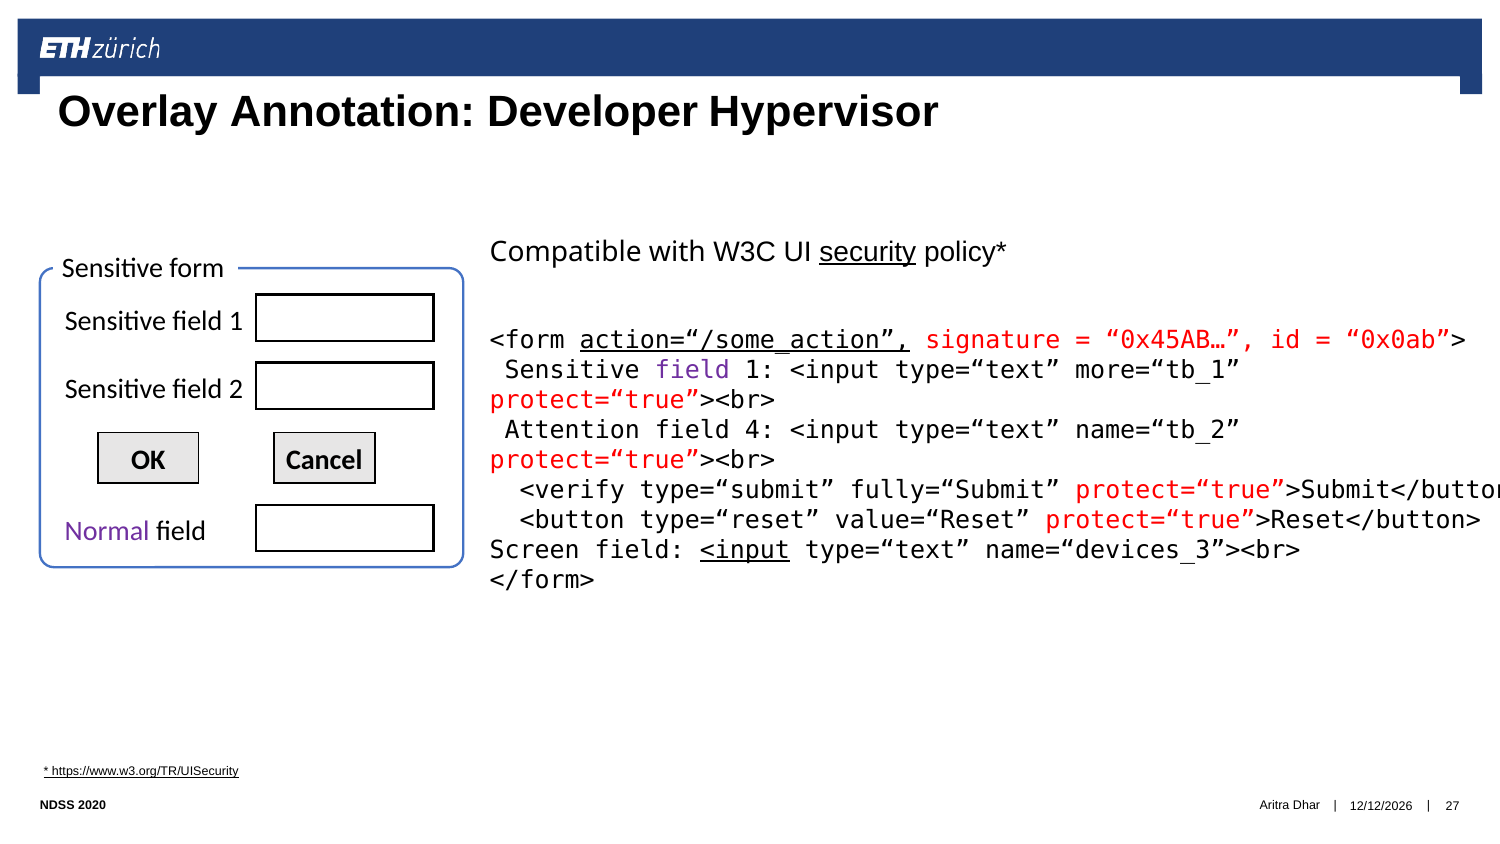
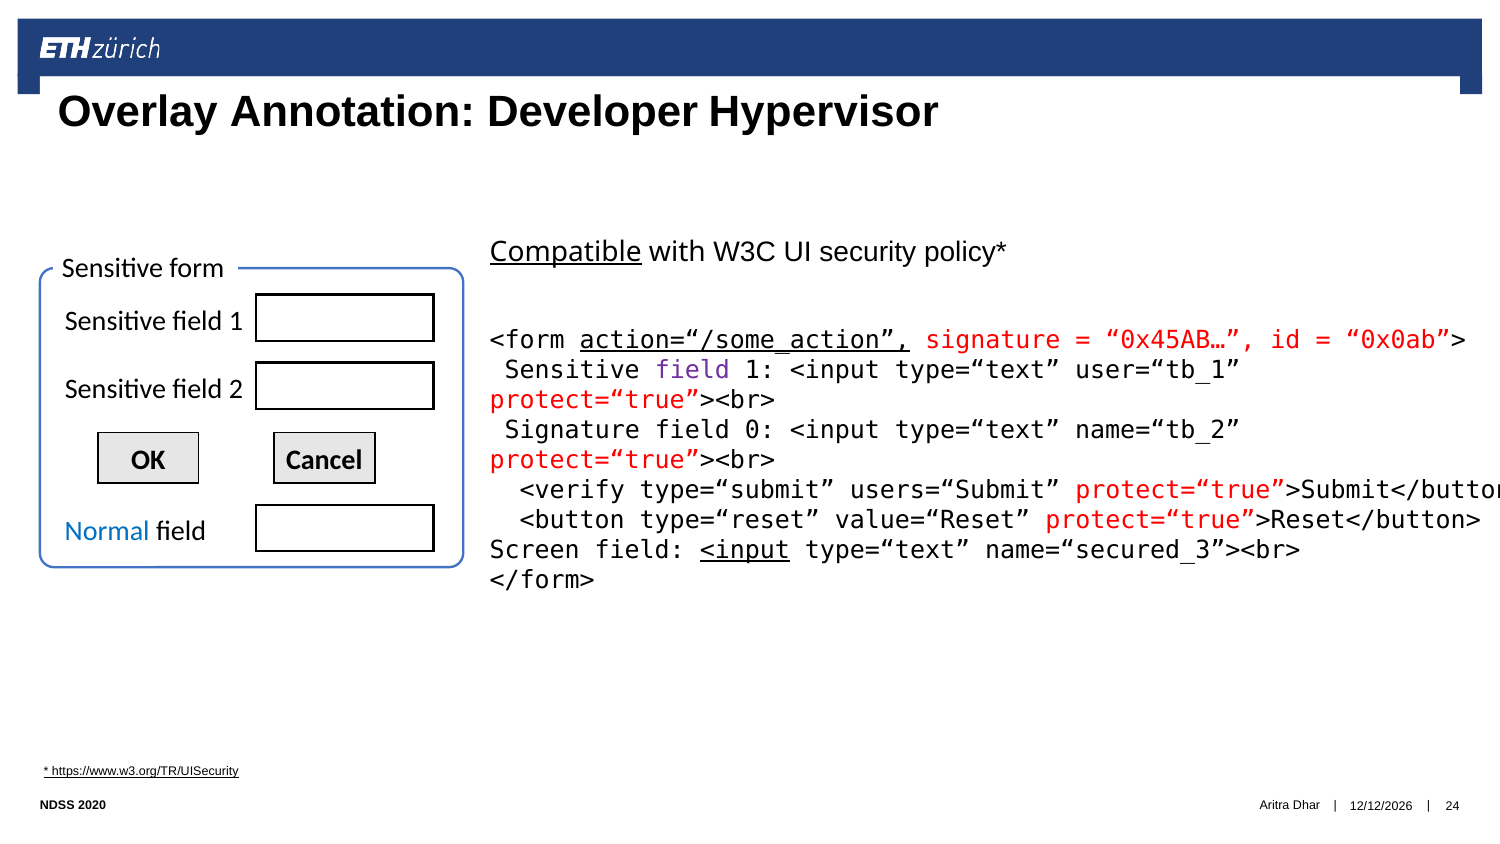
Compatible underline: none -> present (566, 252)
security underline: present -> none (868, 252)
more=“tb_1: more=“tb_1 -> user=“tb_1 (1158, 370)
Attention: Attention -> Signature (572, 430)
4: 4 -> 0 (760, 430)
fully=“Submit: fully=“Submit -> users=“Submit (955, 490)
Normal colour: purple -> blue (107, 531)
name=“devices_3”><br>: name=“devices_3”><br> -> name=“secured_3”><br> (1143, 550)
27: 27 -> 24 (1453, 806)
